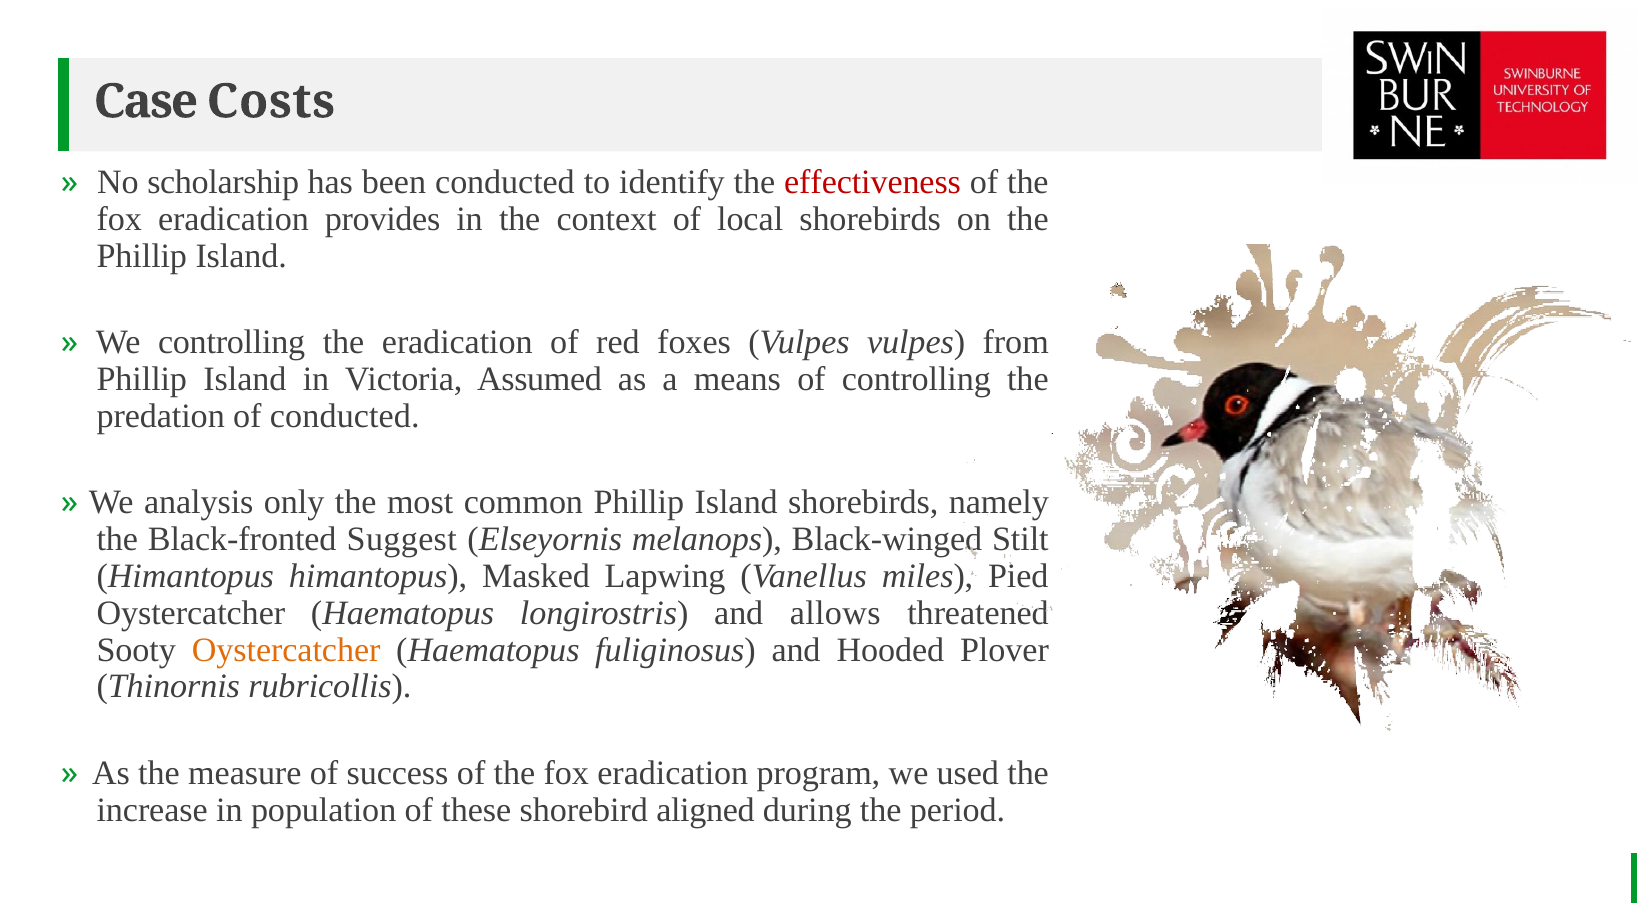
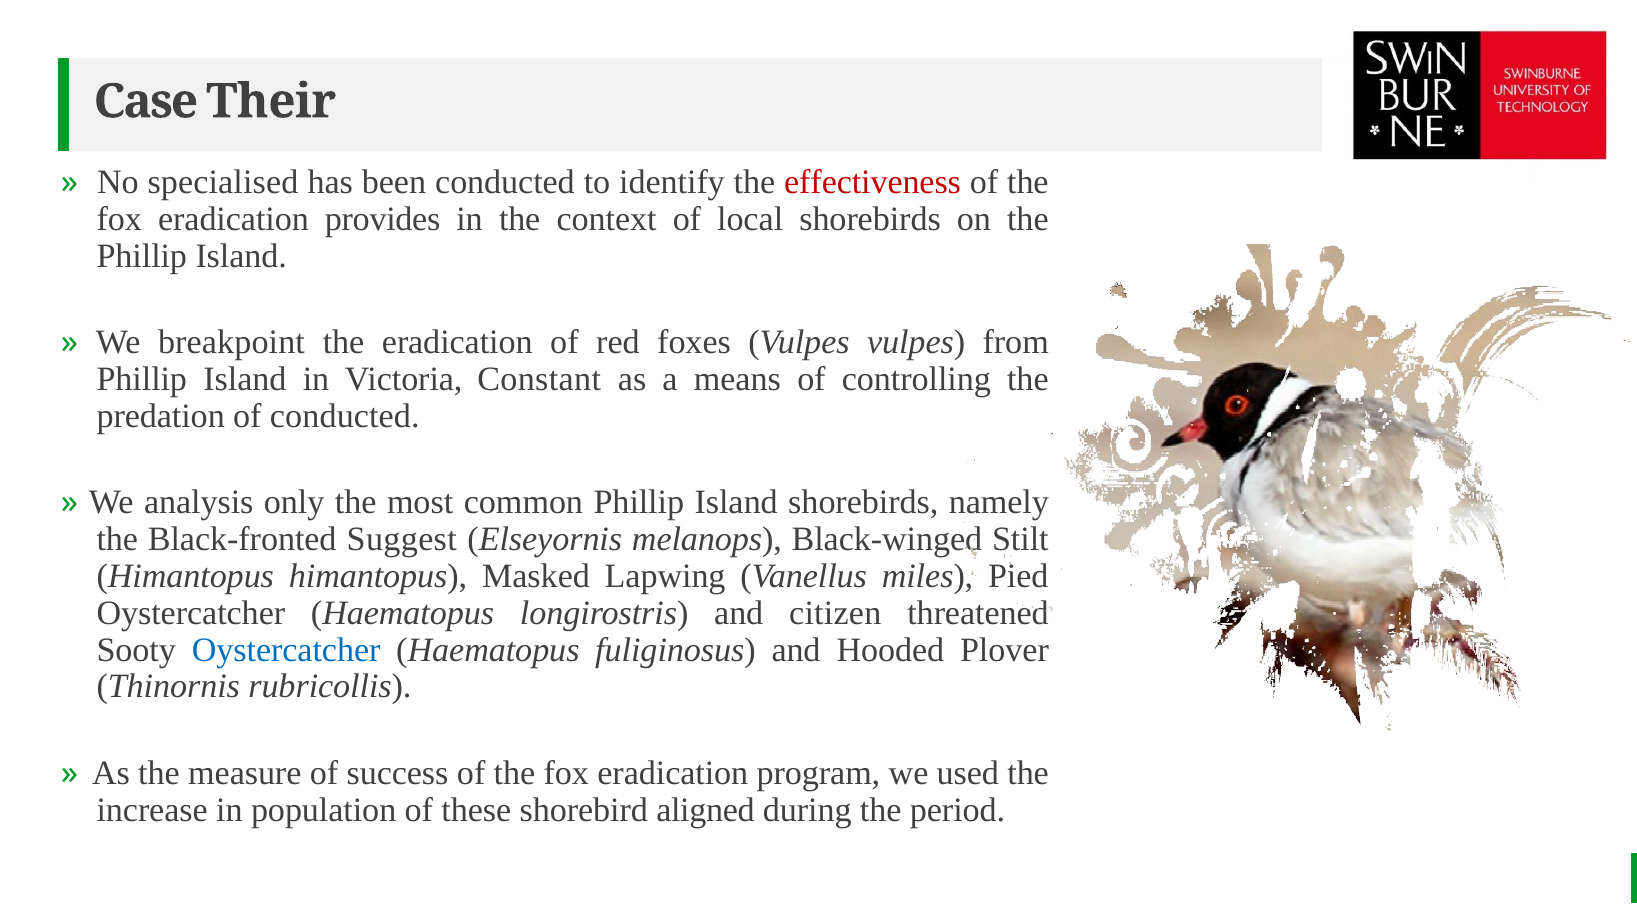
Costs: Costs -> Their (271, 102)
scholarship: scholarship -> specialised (223, 182)
We controlling: controlling -> breakpoint (231, 342)
Assumed: Assumed -> Constant (539, 379)
allows: allows -> citizen (835, 613)
Oystercatcher colour: orange -> blue (286, 650)
